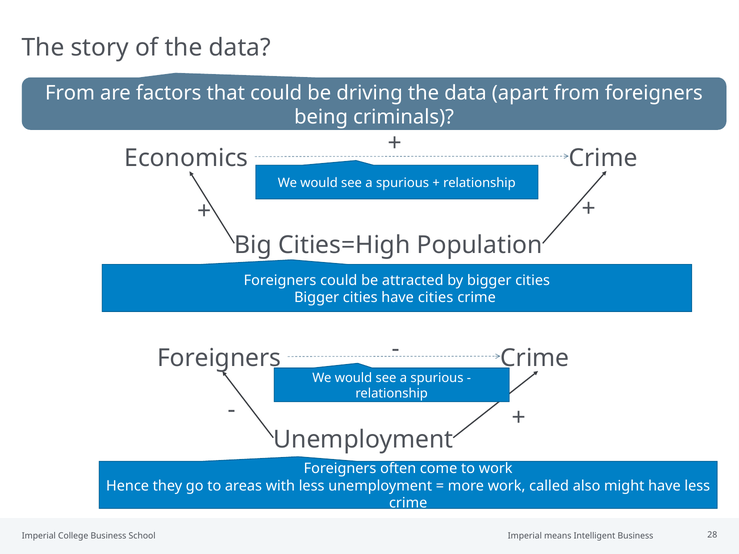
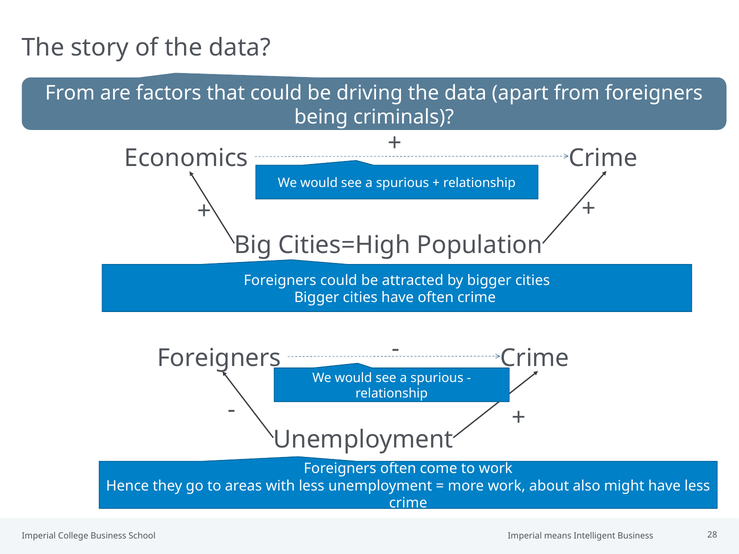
have cities: cities -> often (436, 298)
called: called -> about (549, 486)
